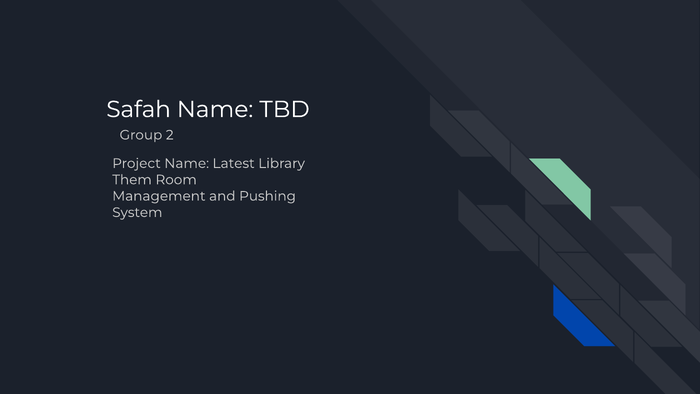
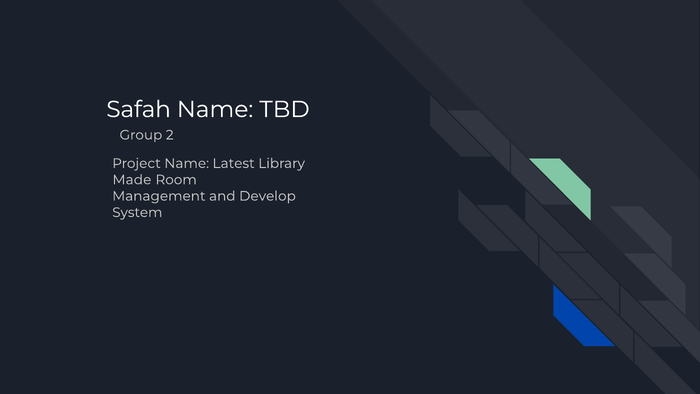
Them: Them -> Made (132, 180)
Pushing: Pushing -> Develop (267, 196)
